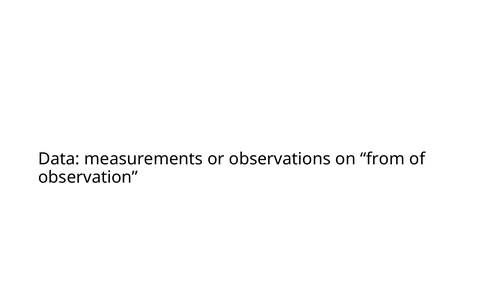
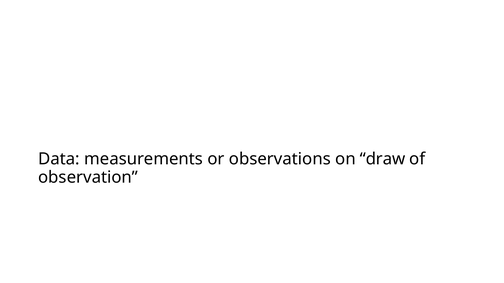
from: from -> draw (383, 159)
